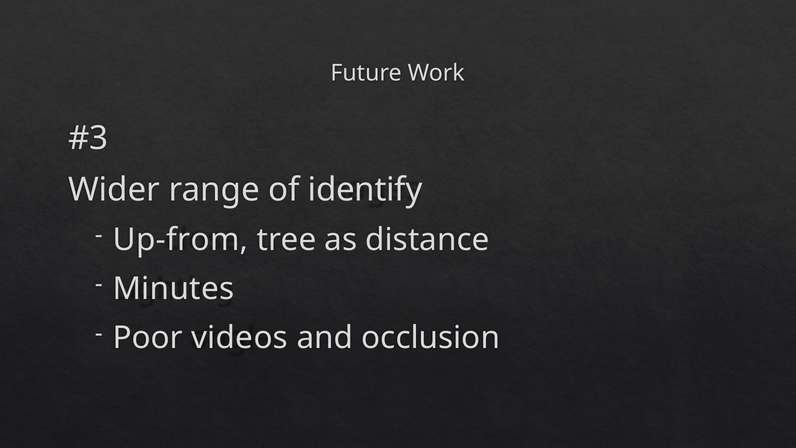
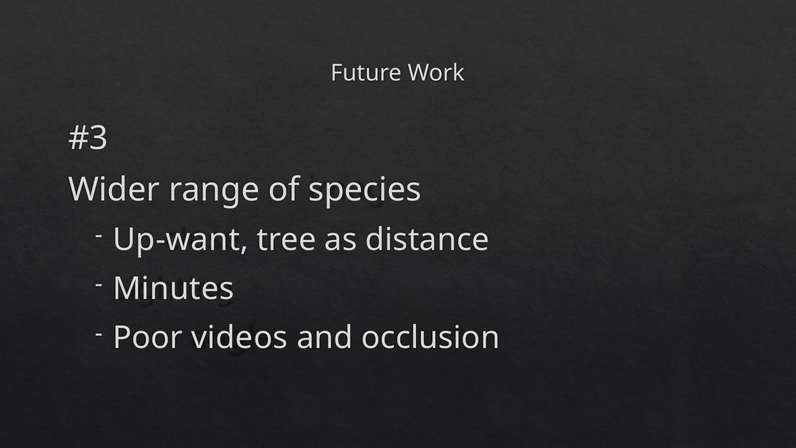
identify: identify -> species (365, 190)
Up-from: Up-from -> Up-want (181, 240)
